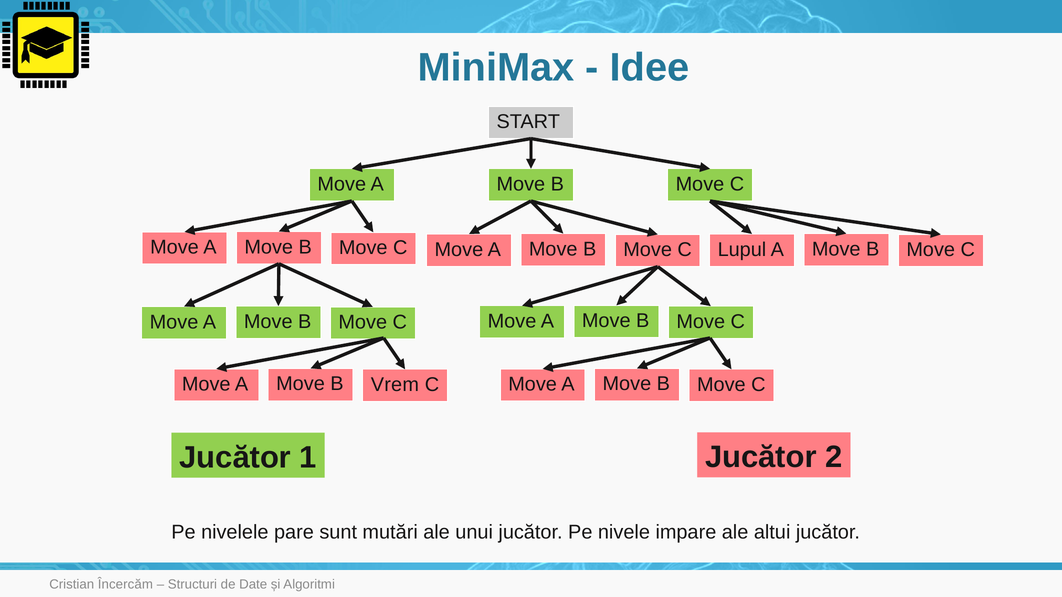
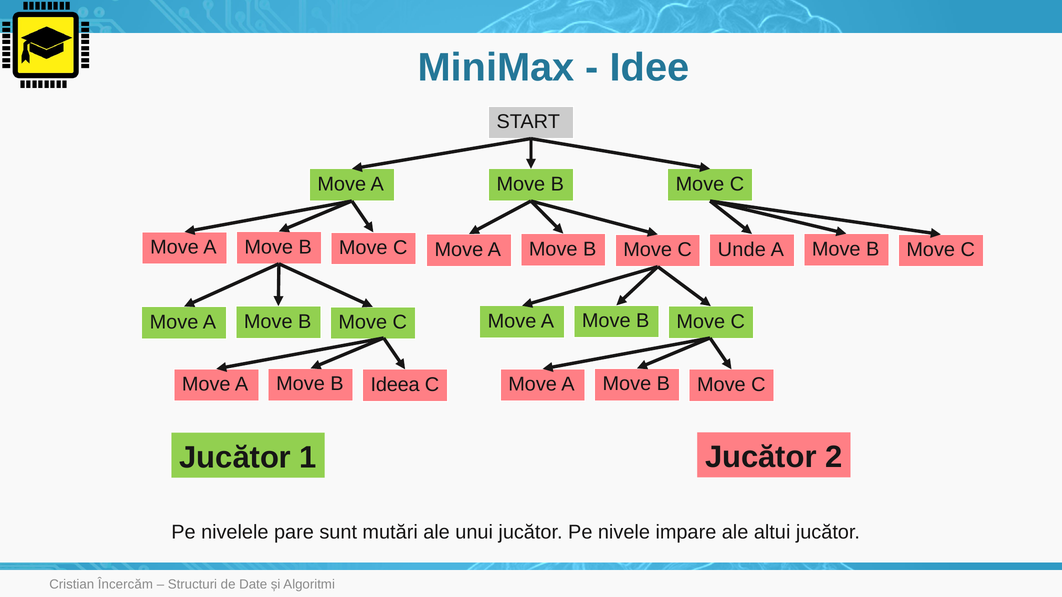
Lupul: Lupul -> Unde (742, 250)
Vrem: Vrem -> Ideea (395, 385)
